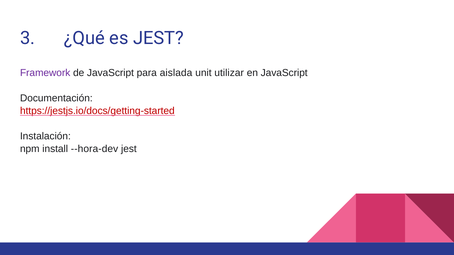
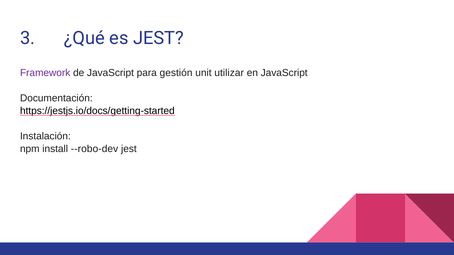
aislada: aislada -> gestión (176, 73)
https://jestjs.io/docs/getting-started colour: red -> black (97, 111)
--hora-dev: --hora-dev -> --robo-dev (95, 149)
